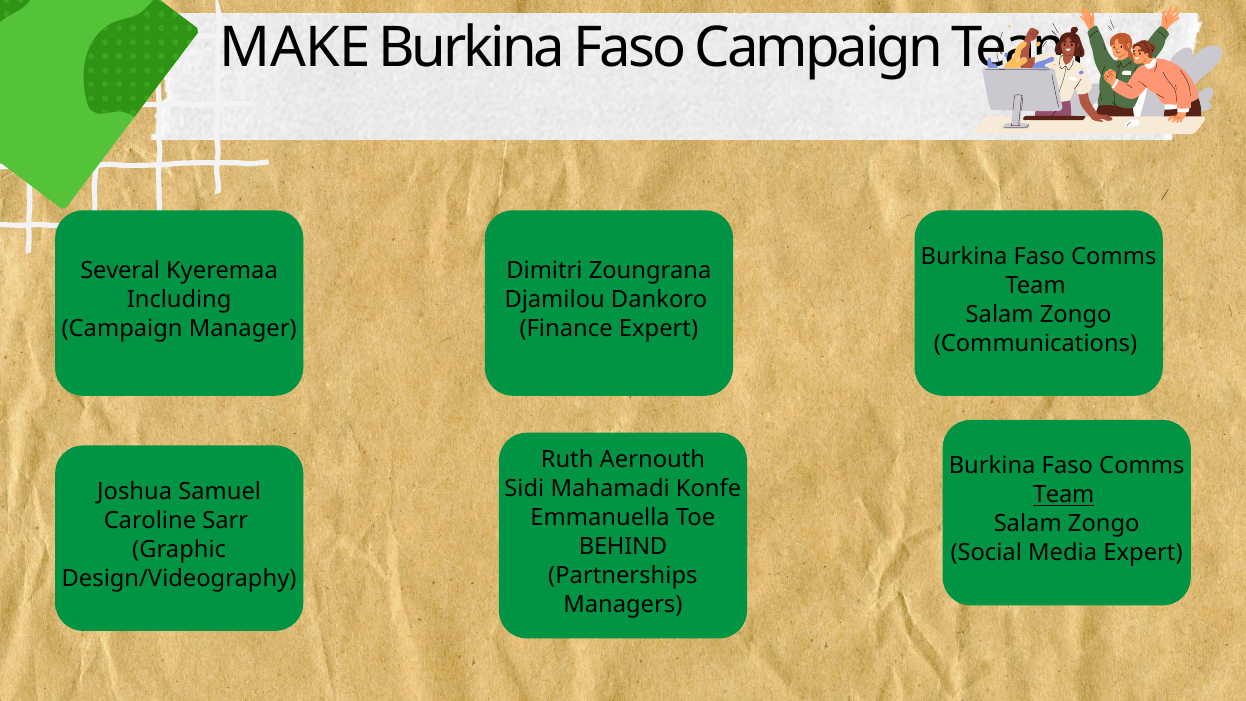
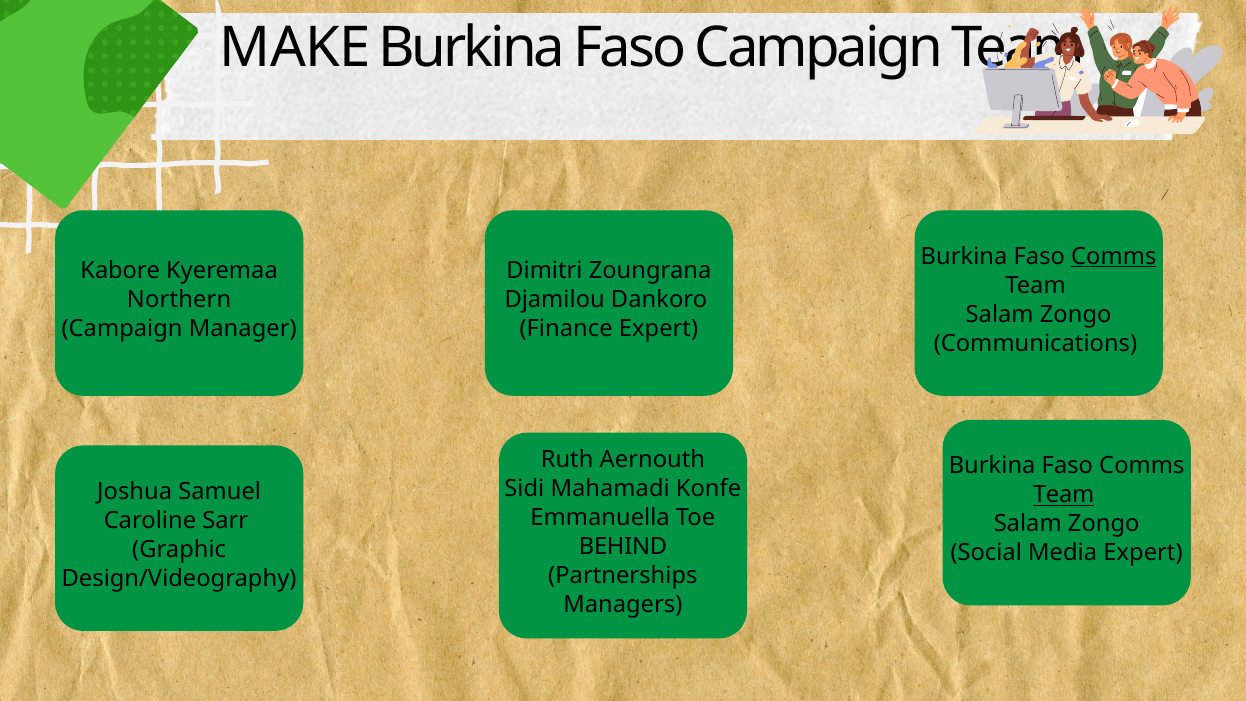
Comms underline: none -> present (1114, 256)
Several: Several -> Kabore (120, 271)
Including: Including -> Northern (179, 300)
